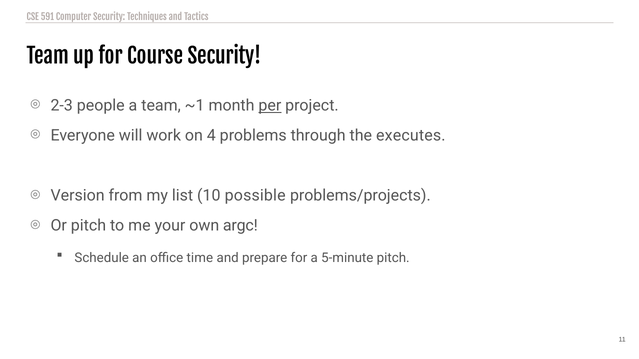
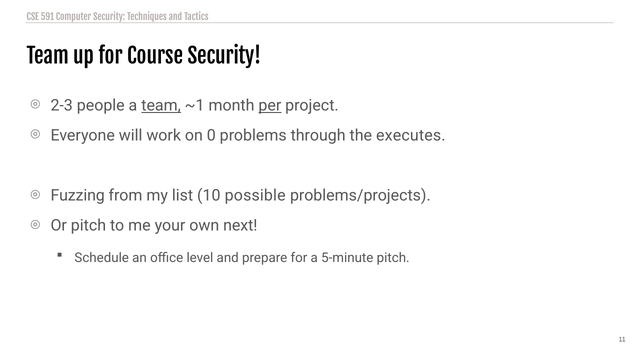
team underline: none -> present (161, 106)
4: 4 -> 0 (211, 136)
Version: Version -> Fuzzing (78, 196)
argc: argc -> next (240, 226)
time: time -> level (200, 258)
